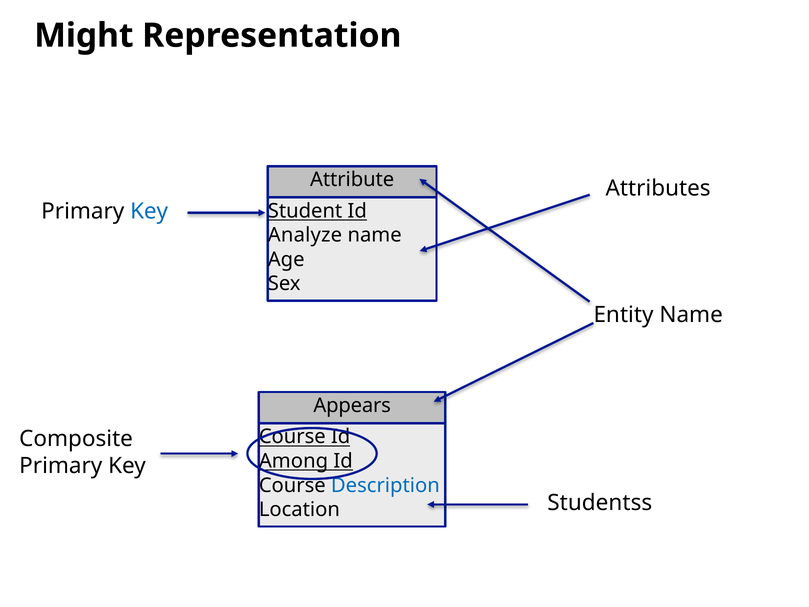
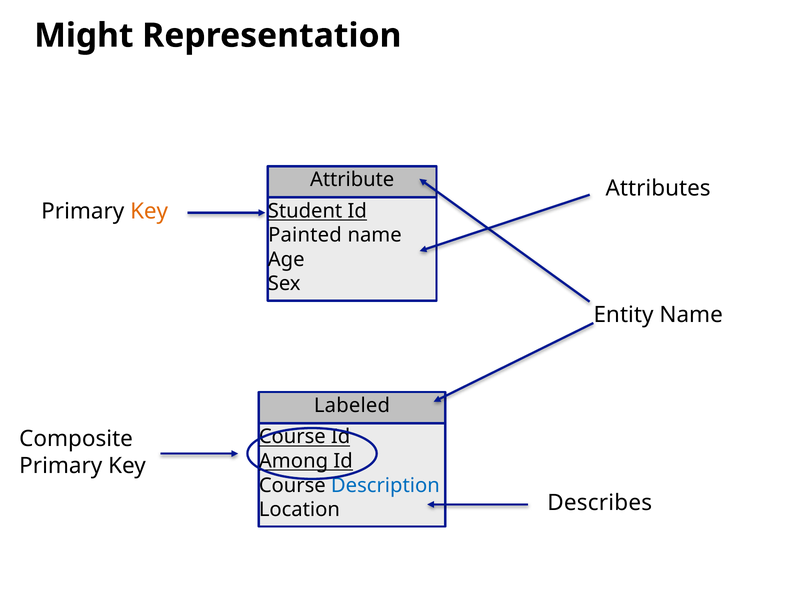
Key colour: blue -> orange (149, 211)
Analyze: Analyze -> Painted (305, 235)
Appears: Appears -> Labeled (352, 406)
Studentss: Studentss -> Describes (600, 503)
